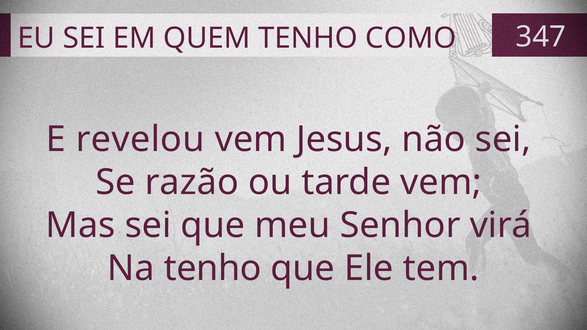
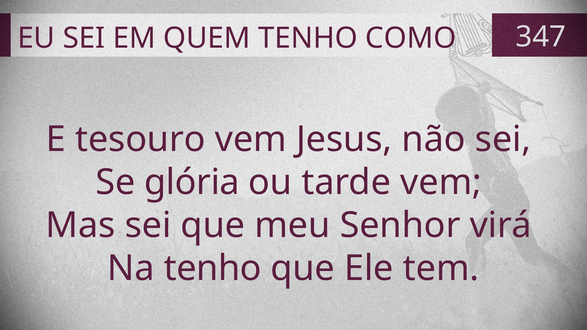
revelou: revelou -> tesouro (140, 139)
razão: razão -> glória (192, 182)
